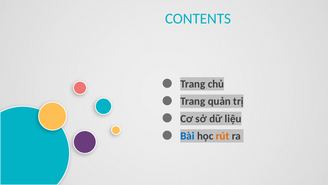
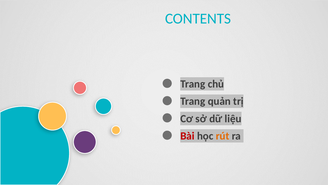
Bài colour: blue -> red (187, 136)
